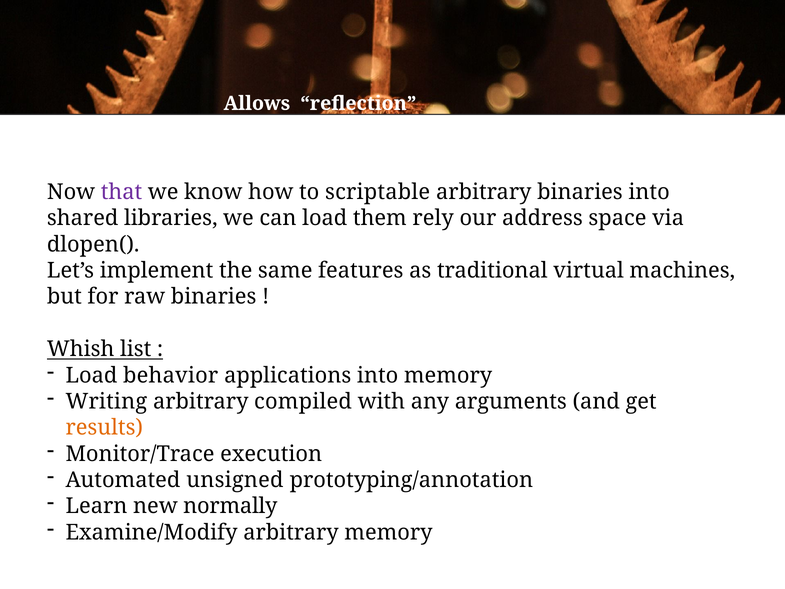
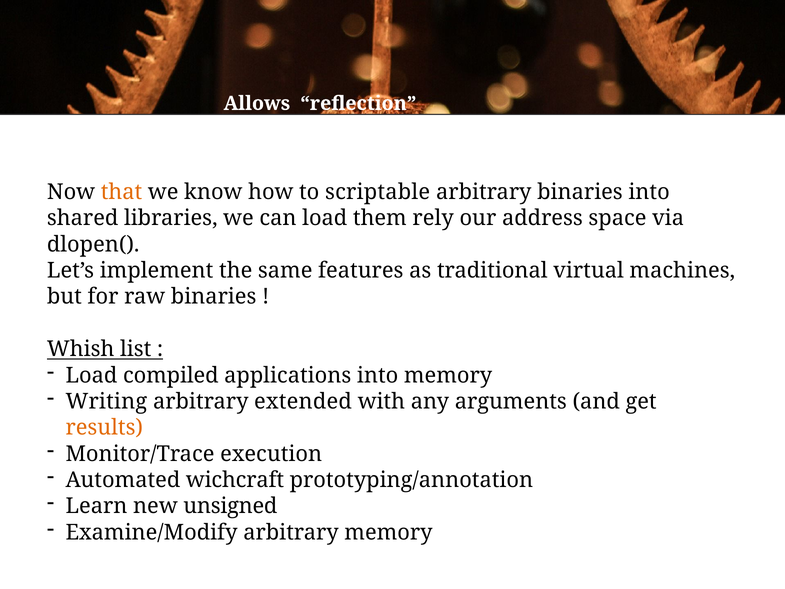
that colour: purple -> orange (122, 192)
behavior: behavior -> compiled (171, 375)
compiled: compiled -> extended (303, 401)
unsigned: unsigned -> wichcraft (235, 480)
normally: normally -> unsigned (230, 506)
